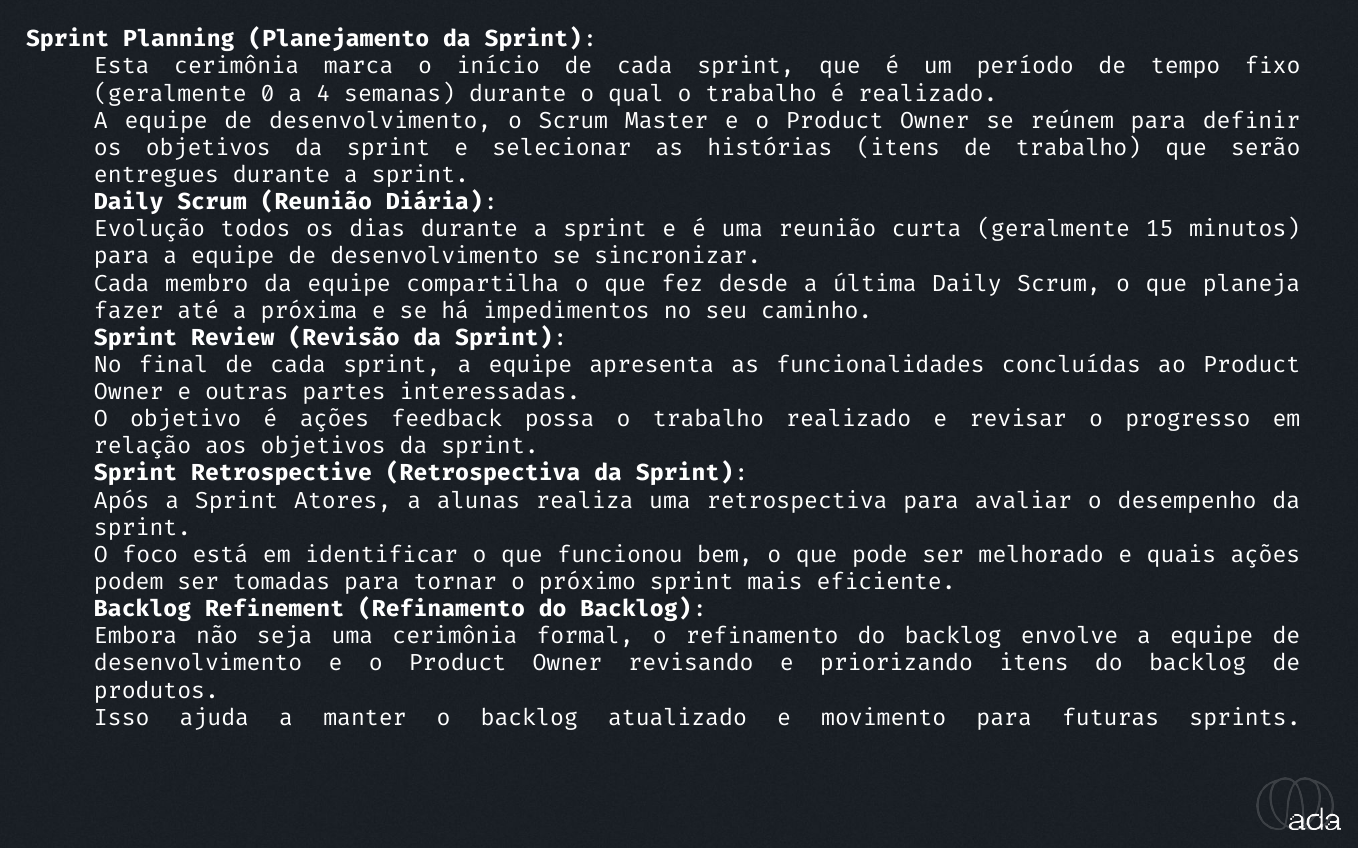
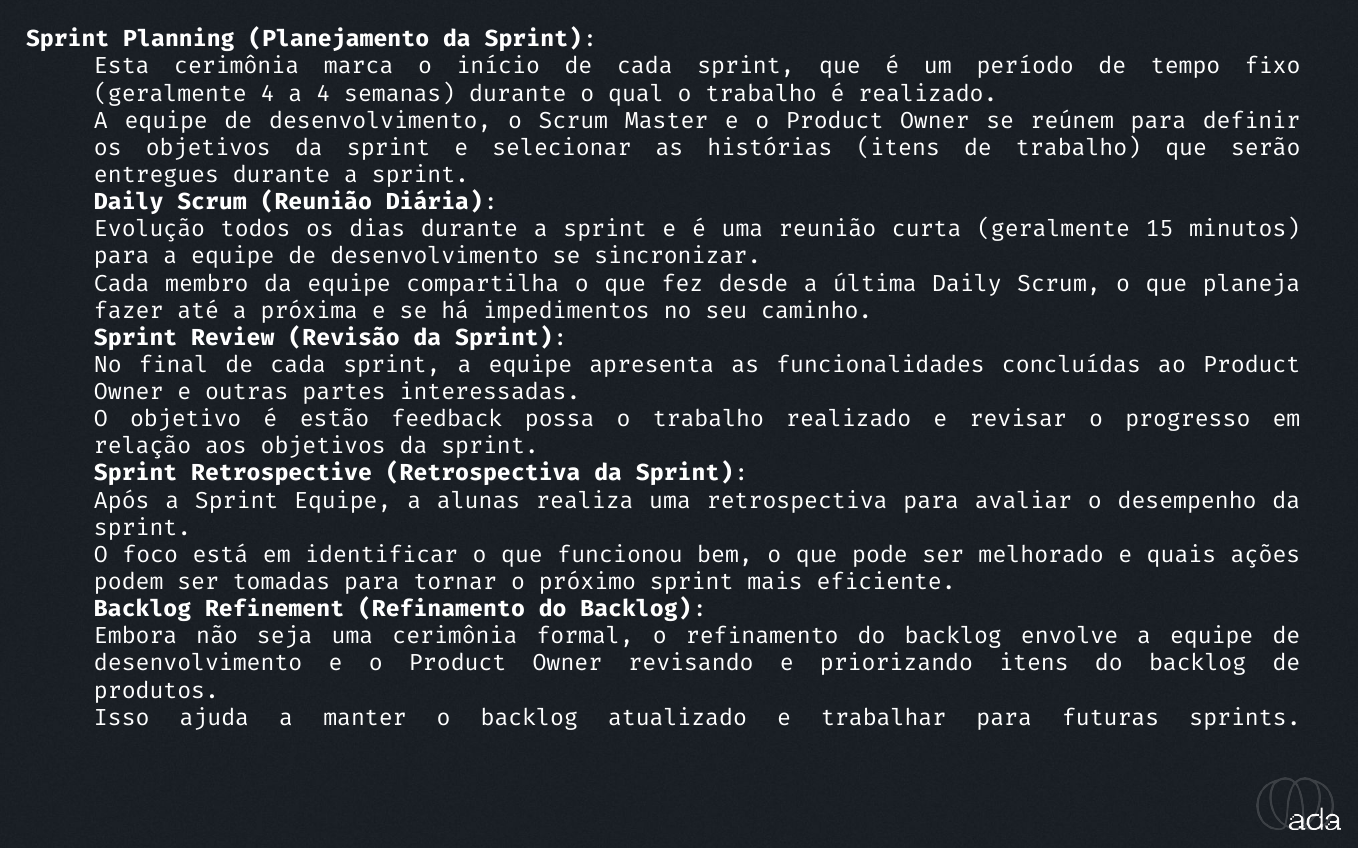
geralmente 0: 0 -> 4 (268, 94)
é ações: ações -> estão (335, 420)
Sprint Atores: Atores -> Equipe (343, 501)
movimento: movimento -> trabalhar (884, 718)
